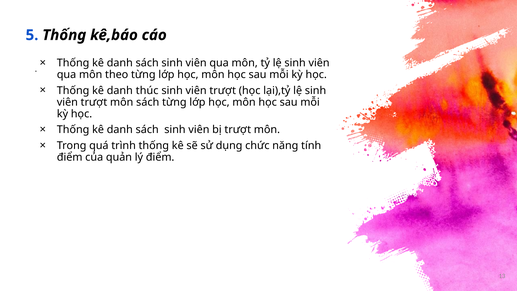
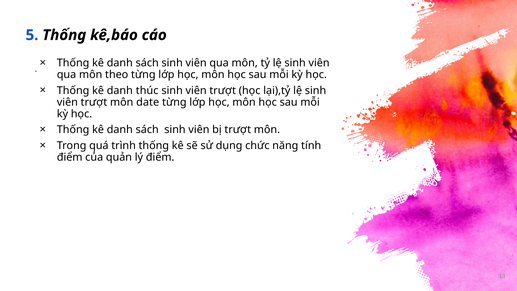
môn sách: sách -> date (148, 102)
